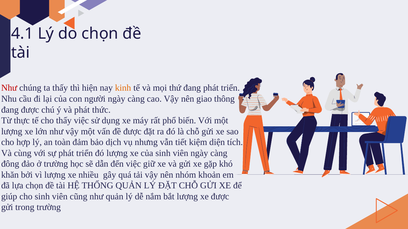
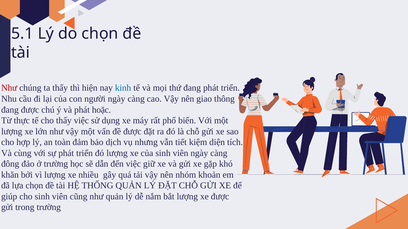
4.1: 4.1 -> 5.1 (22, 34)
kinh colour: orange -> blue (123, 88)
thức: thức -> hoặc (101, 110)
